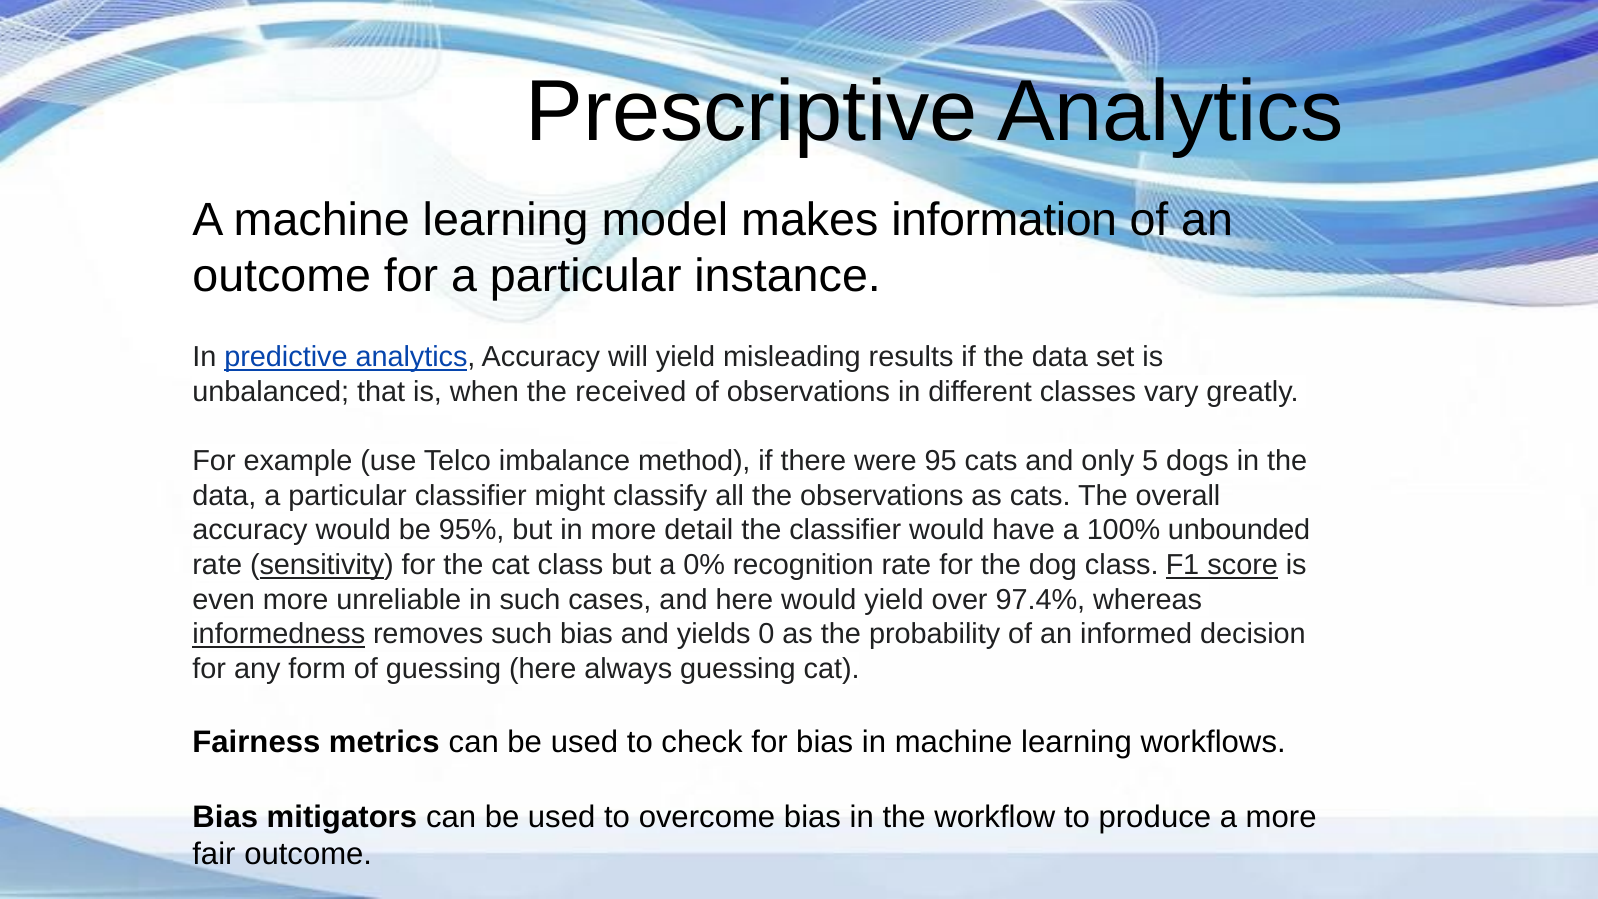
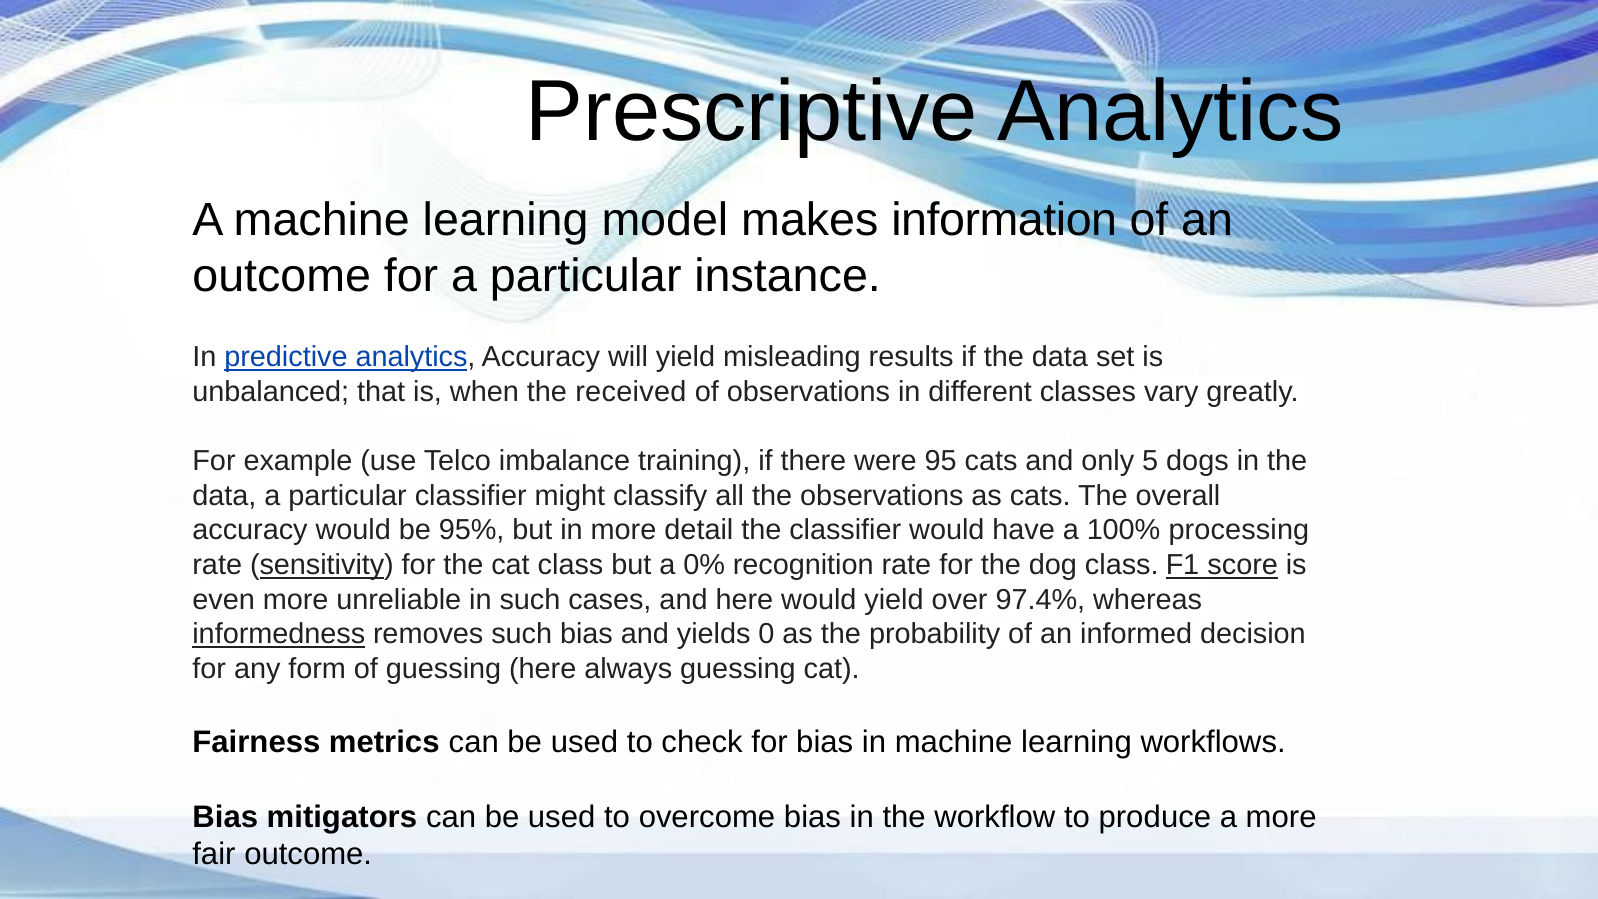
method: method -> training (694, 461)
unbounded: unbounded -> processing (1239, 530)
